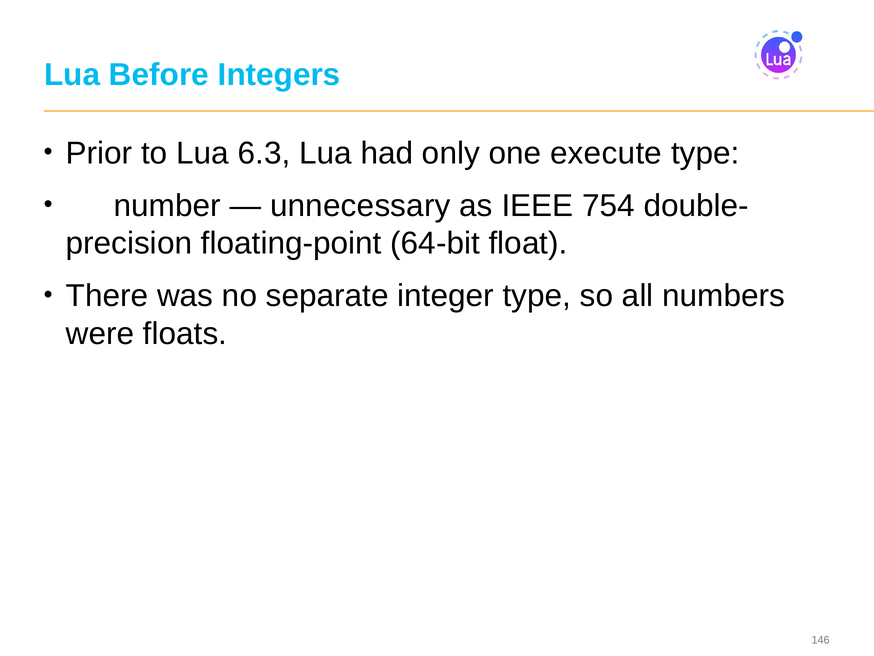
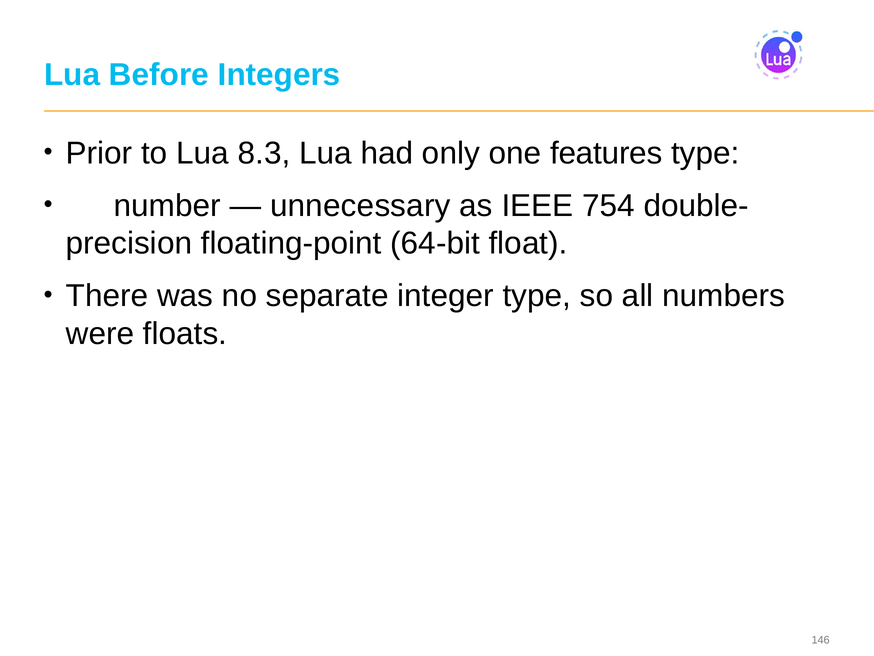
6.3: 6.3 -> 8.3 (264, 153)
execute: execute -> features (606, 153)
